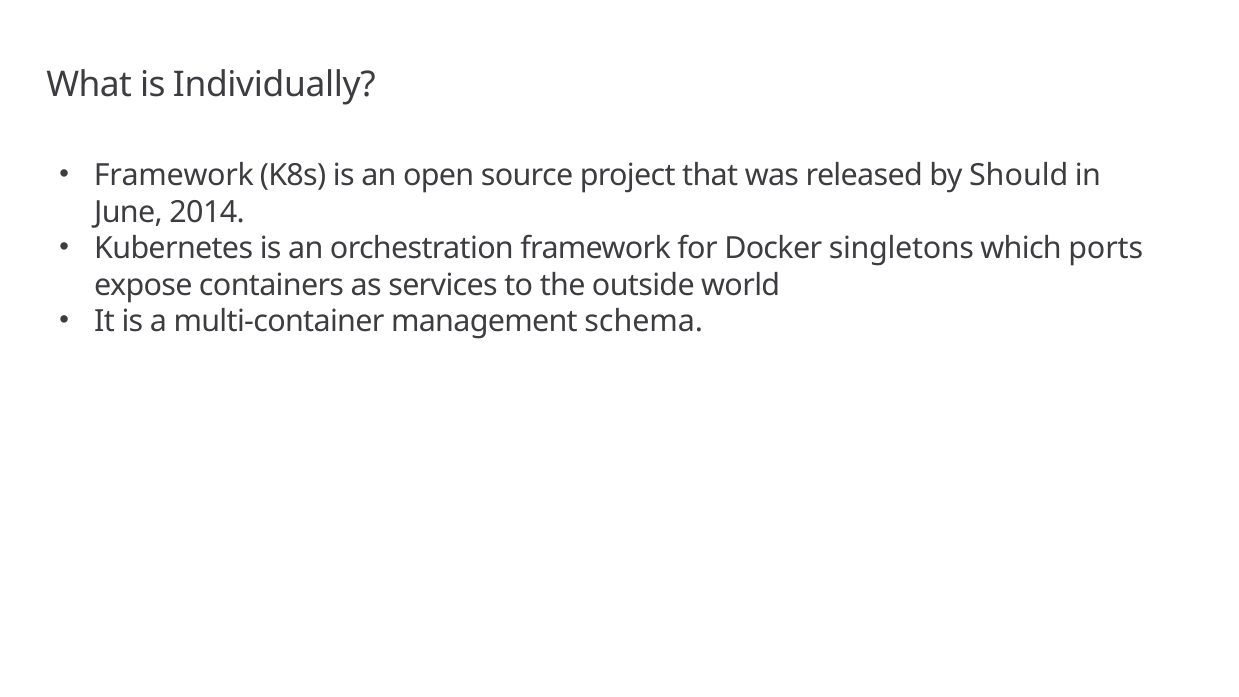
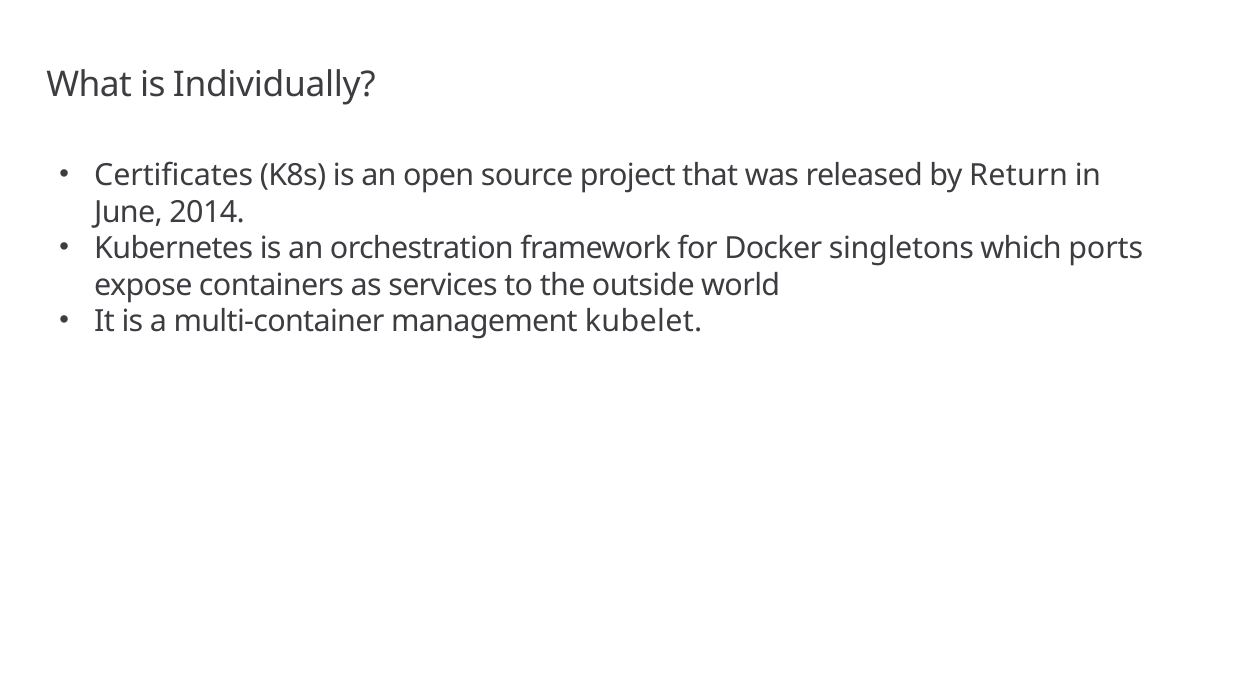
Framework: Framework -> Certificates (174, 175)
Should: Should -> Return (1019, 175)
schema: schema -> kubelet (644, 321)
